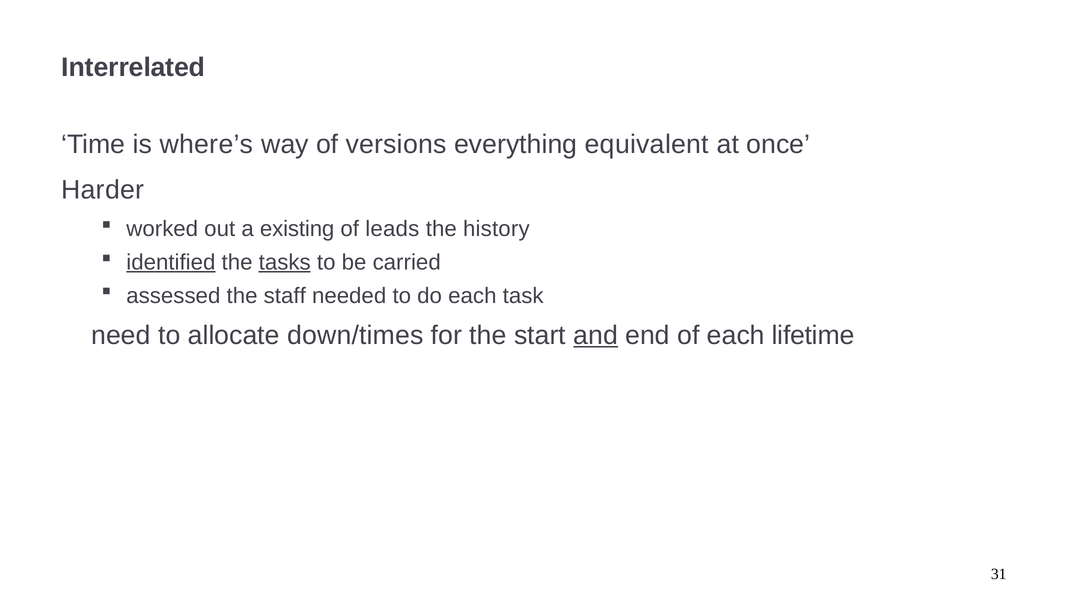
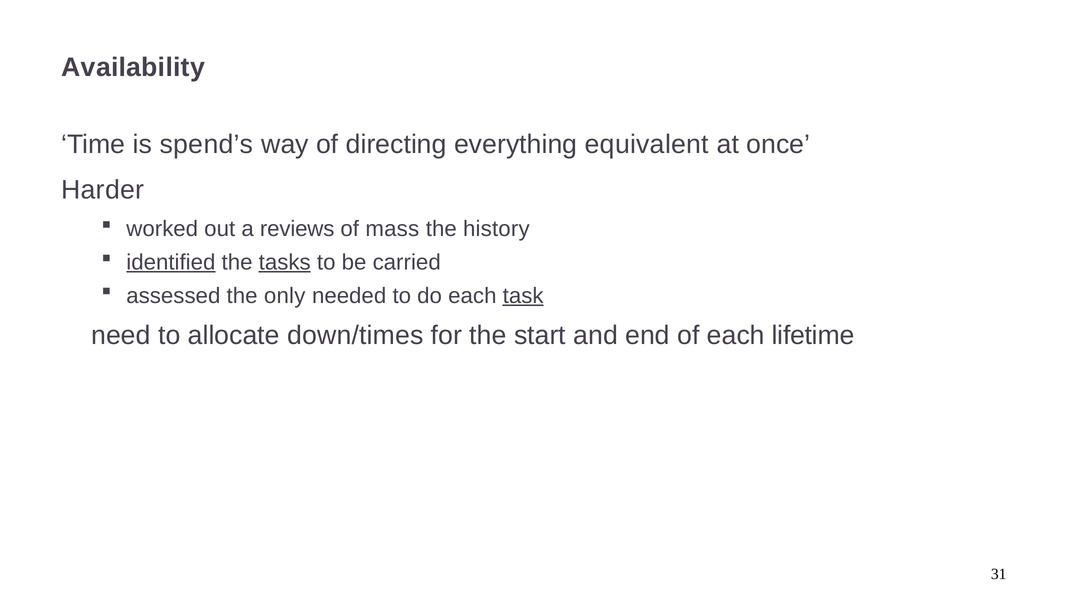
Interrelated: Interrelated -> Availability (133, 67)
where’s: where’s -> spend’s (206, 144)
versions: versions -> directing (396, 144)
existing: existing -> reviews (297, 229)
leads: leads -> mass (392, 229)
staff: staff -> only (285, 296)
task underline: none -> present (523, 296)
and underline: present -> none (596, 335)
